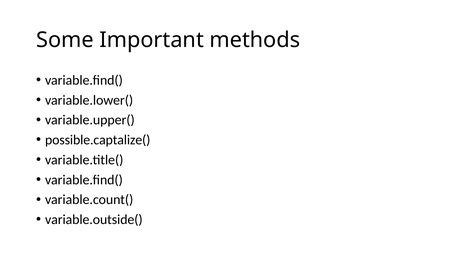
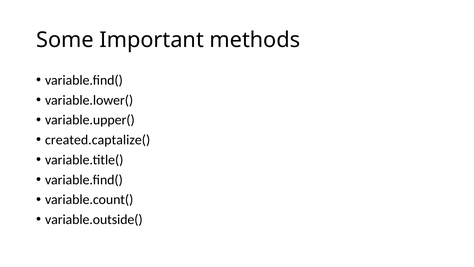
possible.captalize(: possible.captalize( -> created.captalize( (98, 140)
